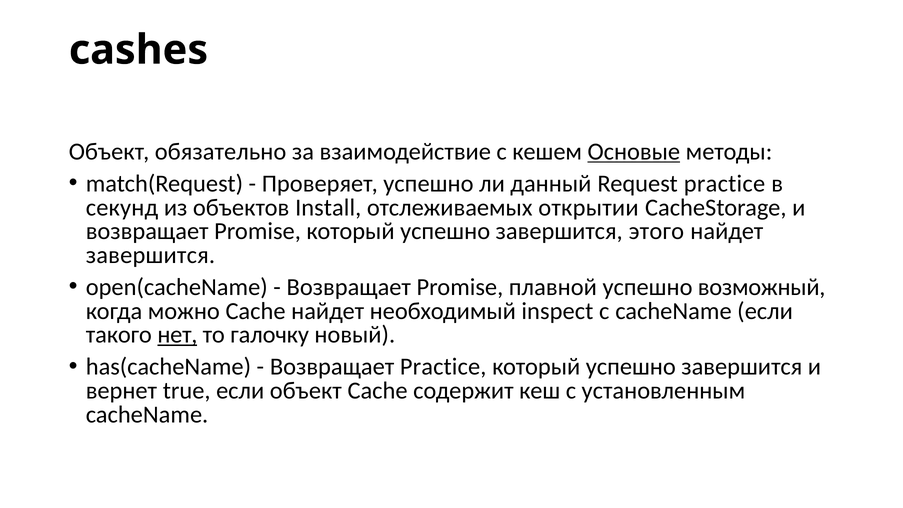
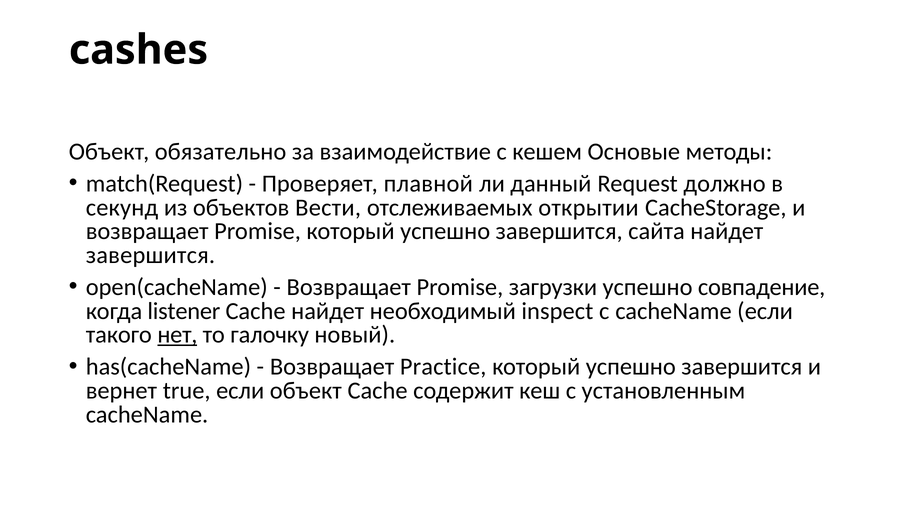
Основые underline: present -> none (634, 151)
Проверяет успешно: успешно -> плавной (428, 184)
Request practice: practice -> должно (725, 184)
Install: Install -> Вести (328, 207)
этого: этого -> сайта (656, 231)
плавной: плавной -> загрузки (553, 287)
возможный: возможный -> совпадение (762, 287)
можно: можно -> listener (184, 311)
